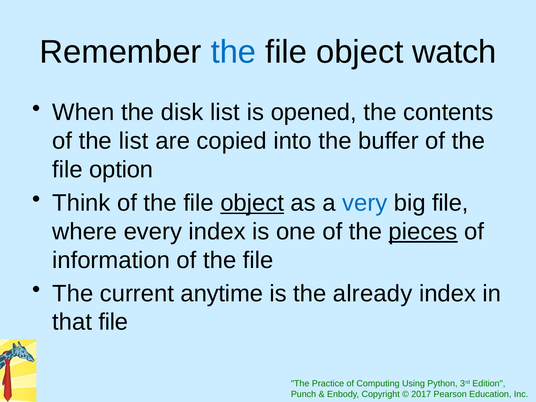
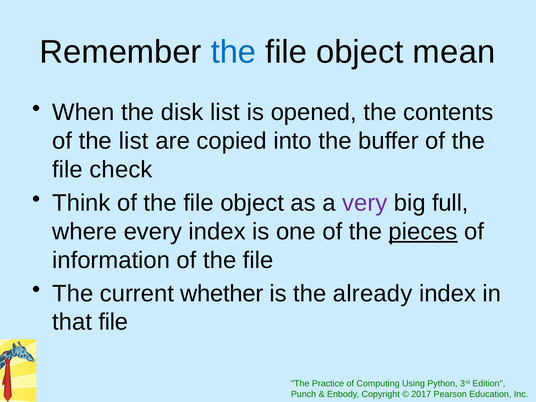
watch: watch -> mean (454, 52)
option: option -> check (121, 170)
object underline: present -> none (252, 203)
very colour: blue -> purple (365, 203)
big file: file -> full (450, 203)
anytime: anytime -> whether (222, 294)
